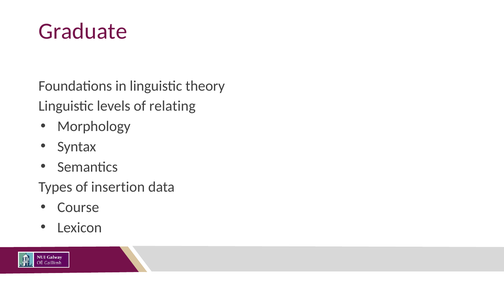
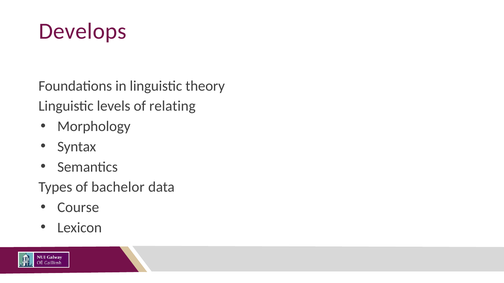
Graduate: Graduate -> Develops (83, 31)
insertion: insertion -> bachelor (118, 187)
